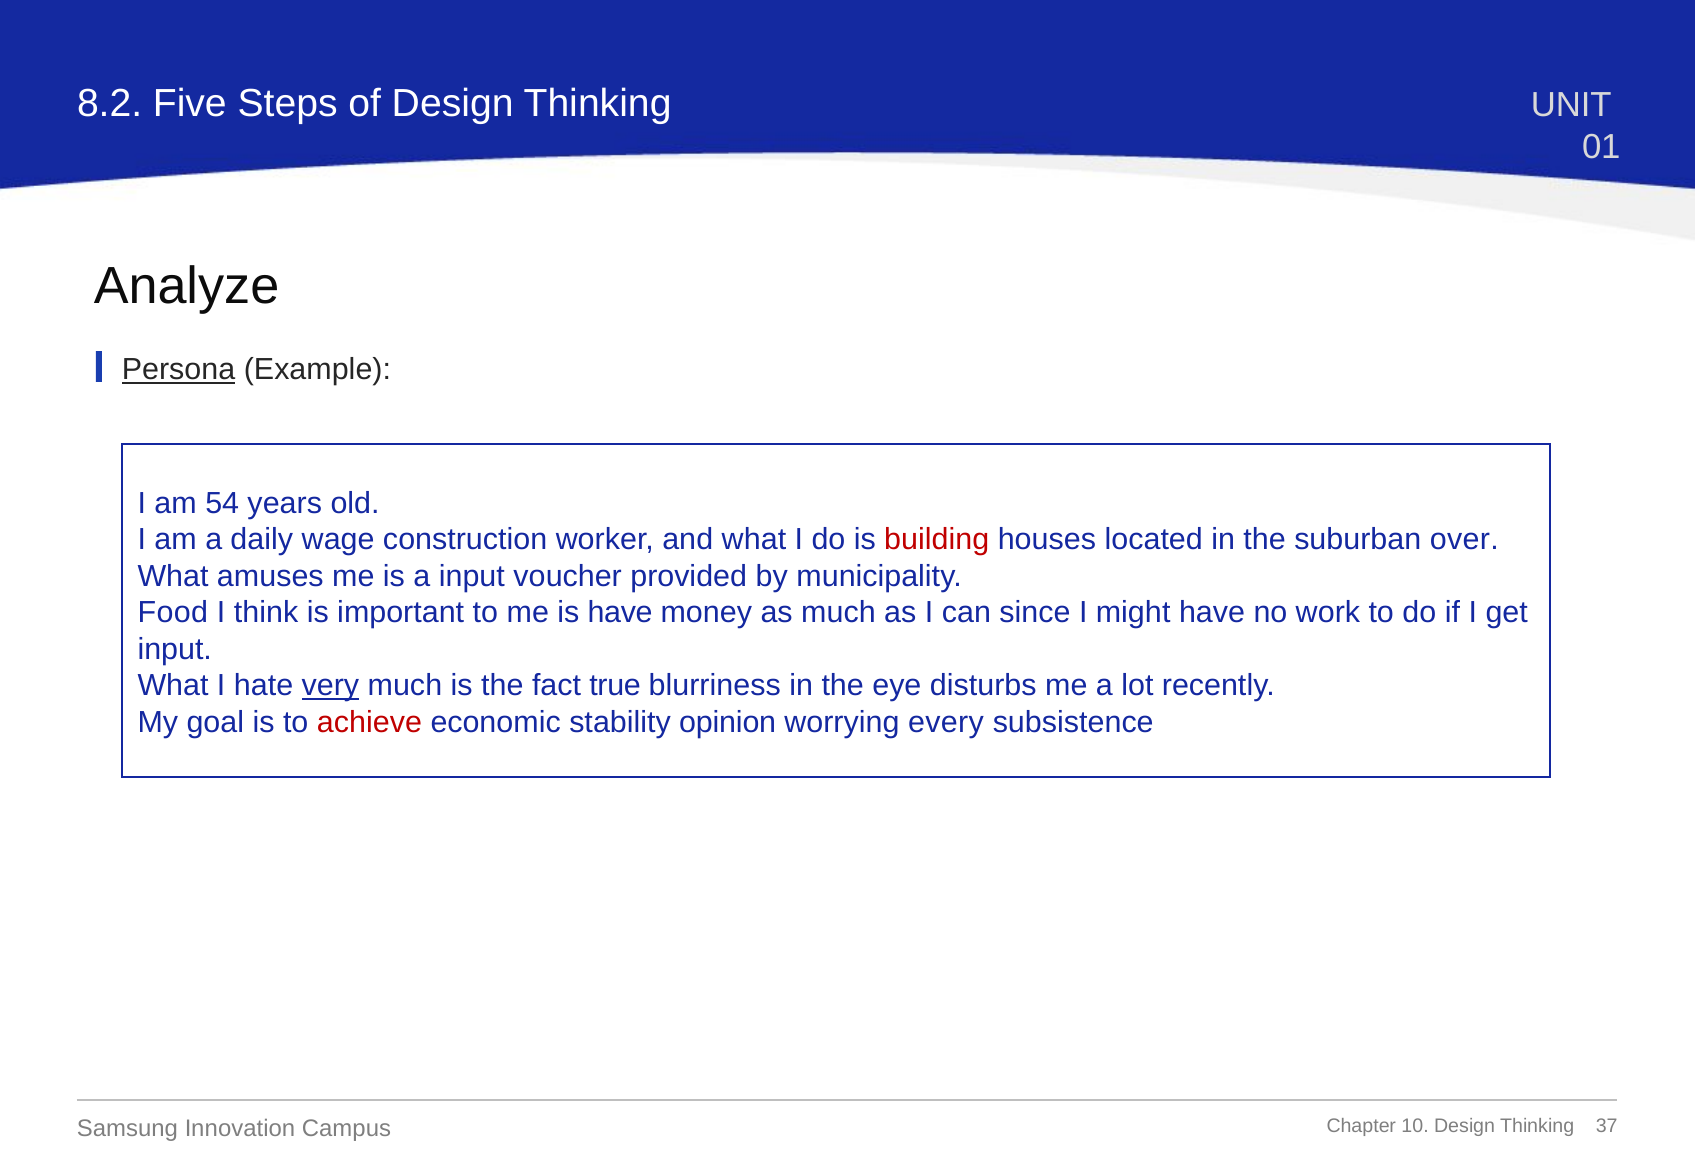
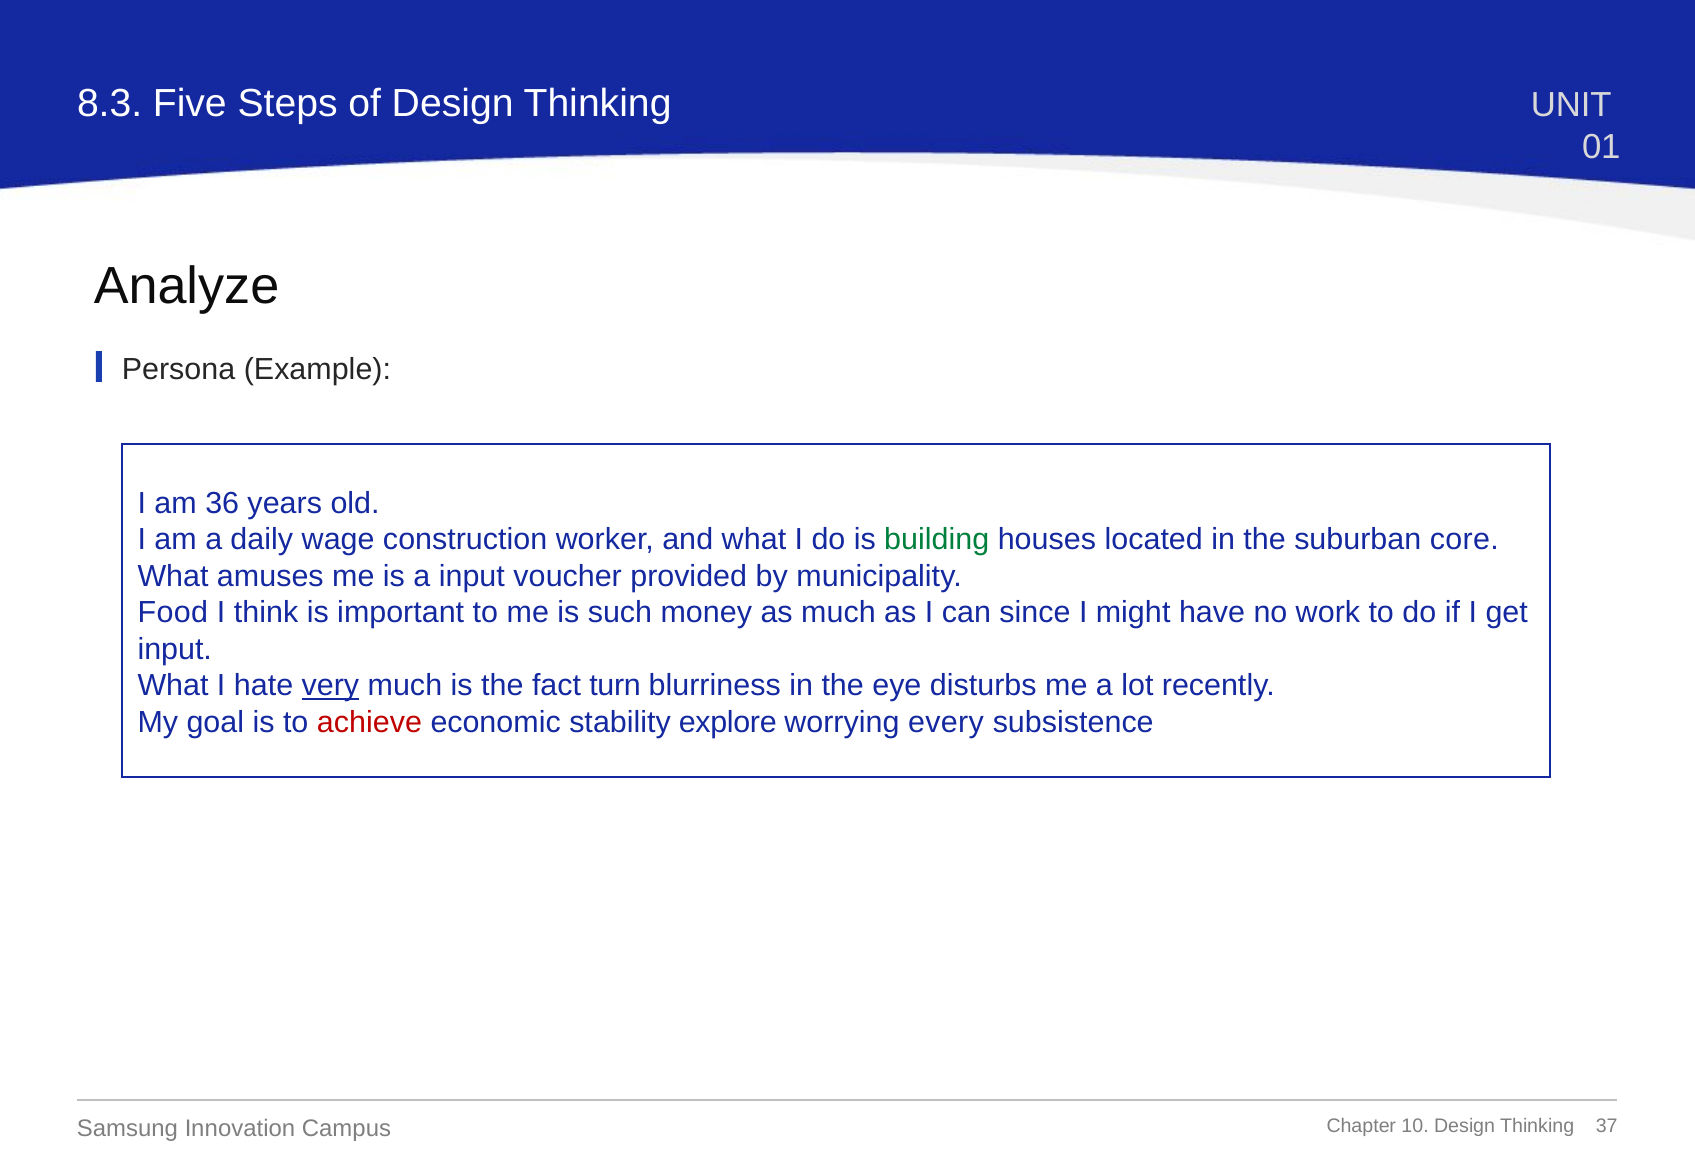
8.2: 8.2 -> 8.3 (110, 103)
Persona underline: present -> none (179, 370)
54: 54 -> 36 (222, 503)
building colour: red -> green (937, 540)
over: over -> core (1464, 540)
is have: have -> such (620, 613)
true: true -> turn (615, 686)
opinion: opinion -> explore (728, 722)
